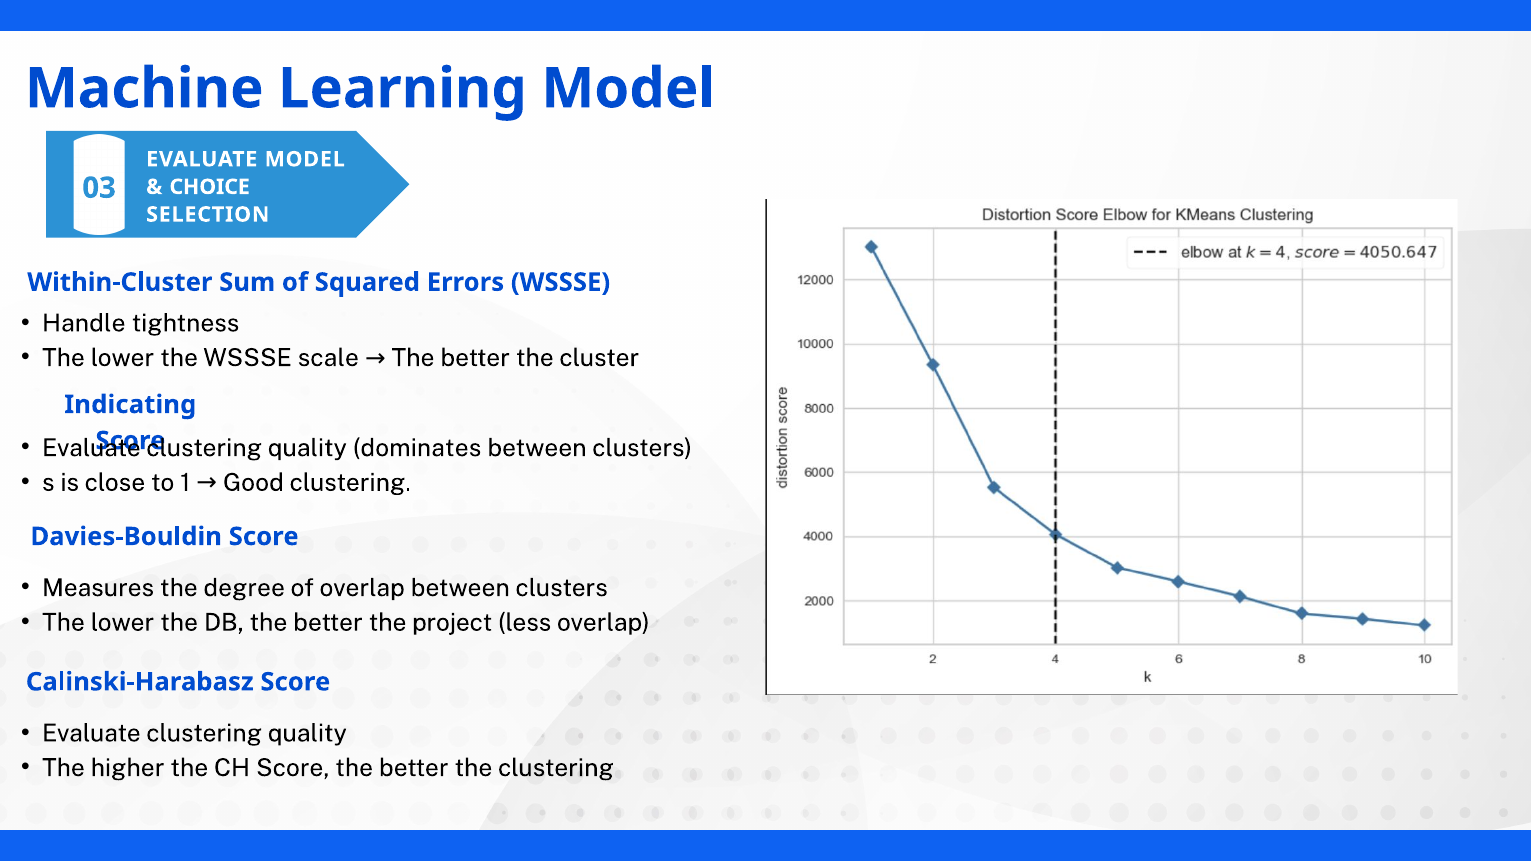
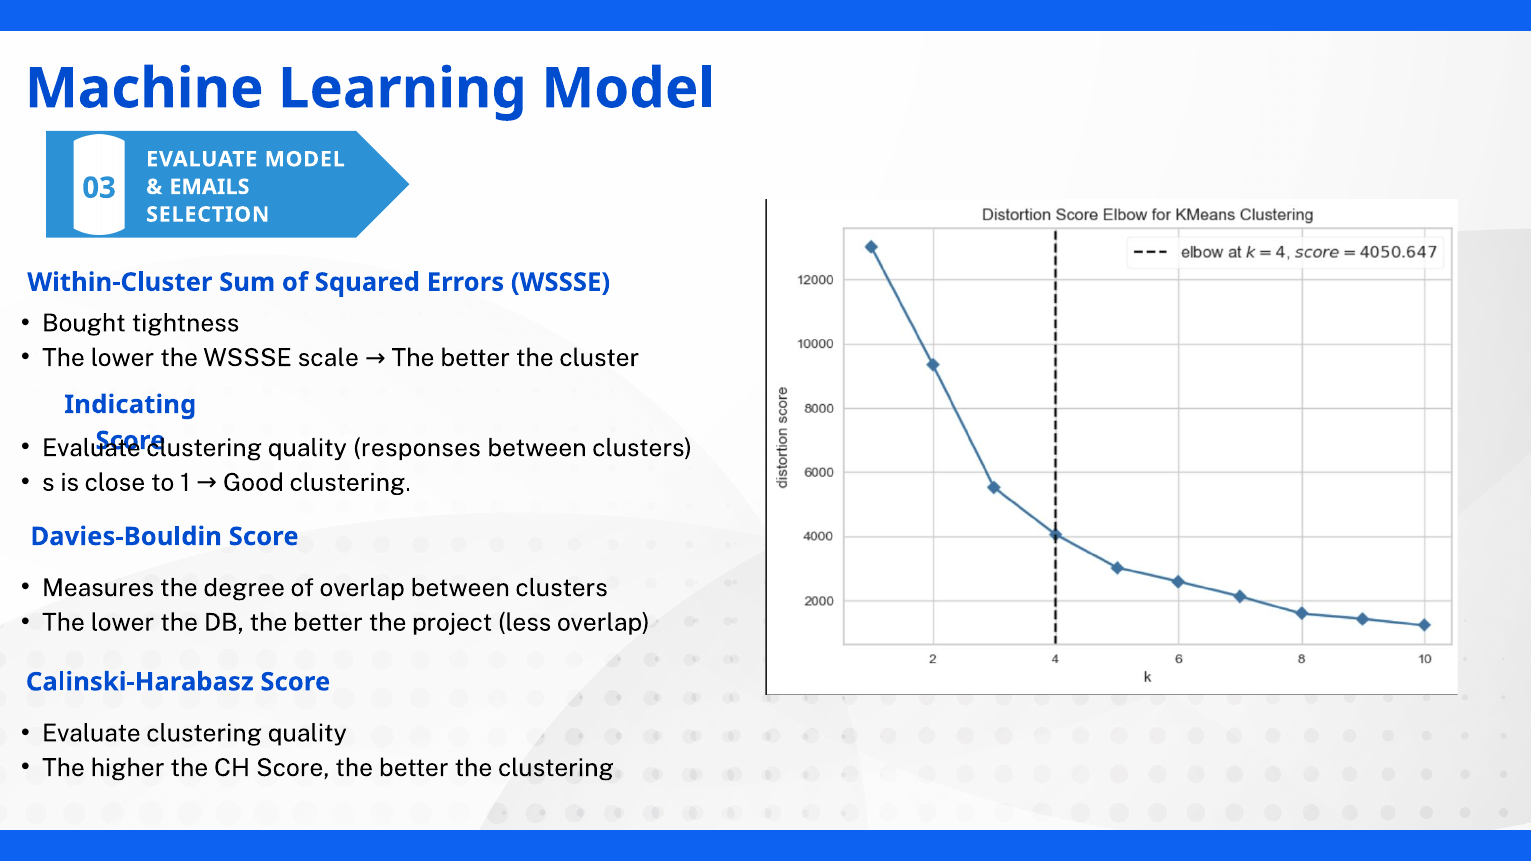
CHOICE: CHOICE -> EMAILS (209, 187)
Handle: Handle -> Bought (84, 323)
dominates: dominates -> responses (417, 448)
